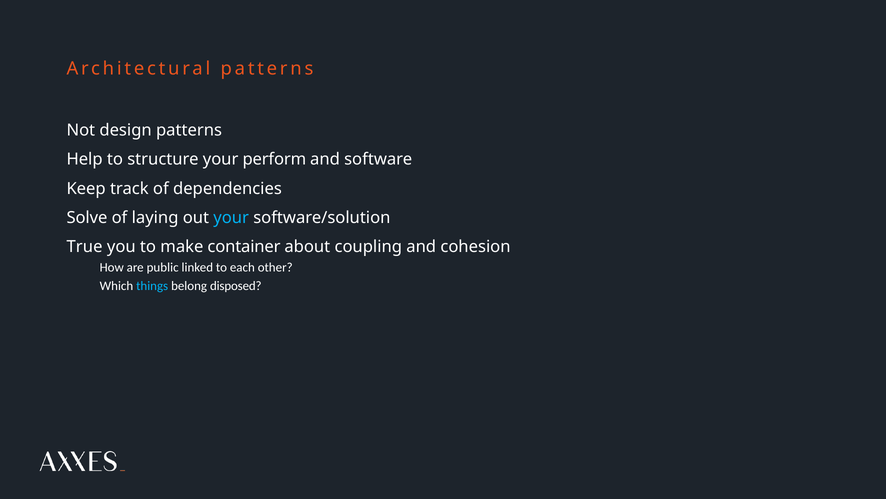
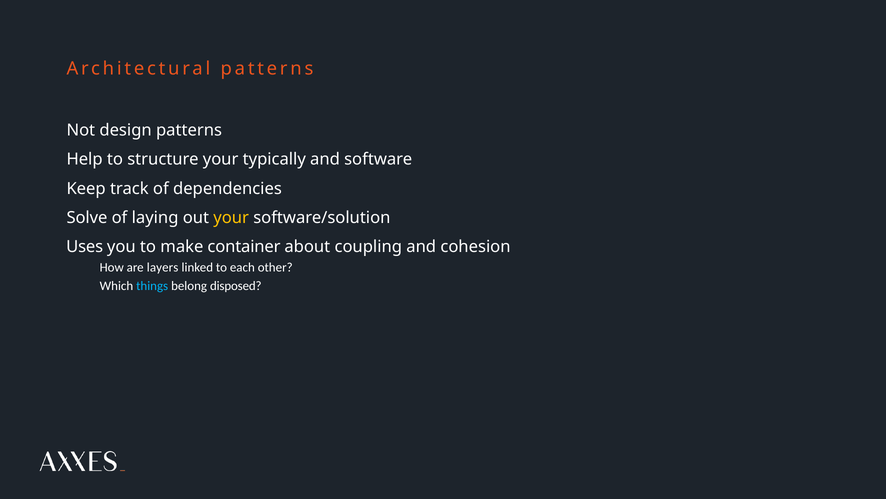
perform: perform -> typically (274, 159)
your colour: light blue -> yellow (231, 218)
True: True -> Uses (85, 247)
public: public -> layers (163, 267)
